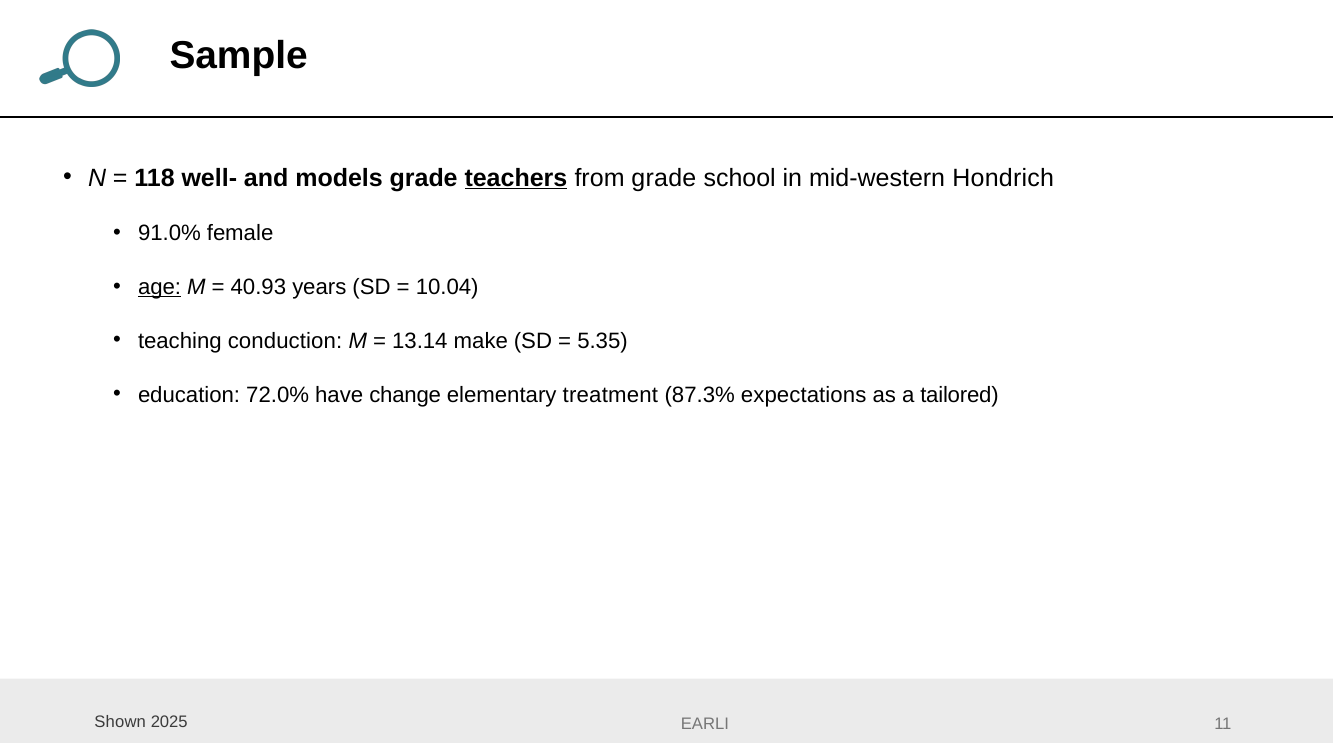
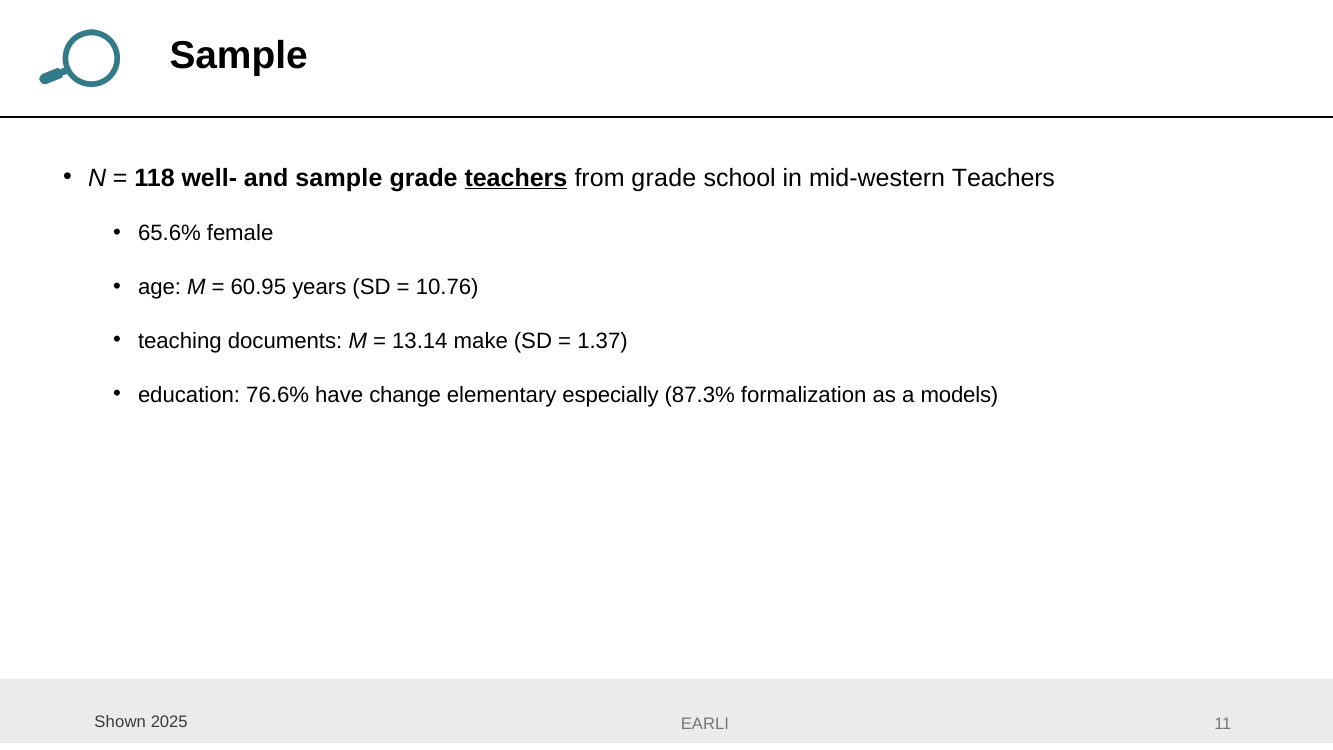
and models: models -> sample (339, 178)
mid-western Hondrich: Hondrich -> Teachers (1003, 178)
91.0%: 91.0% -> 65.6% (169, 233)
age underline: present -> none (160, 287)
40.93: 40.93 -> 60.95 (258, 287)
10.04: 10.04 -> 10.76 (447, 287)
conduction: conduction -> documents (285, 341)
5.35: 5.35 -> 1.37 (603, 341)
72.0%: 72.0% -> 76.6% (278, 395)
treatment: treatment -> especially (611, 395)
expectations: expectations -> formalization (804, 395)
tailored: tailored -> models (959, 395)
